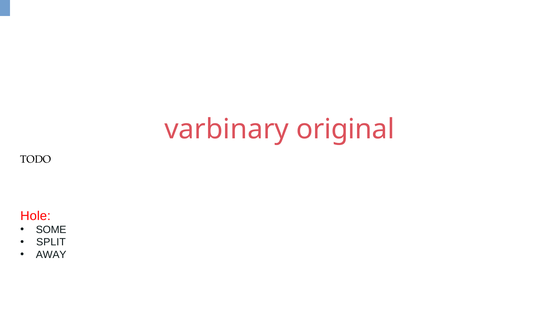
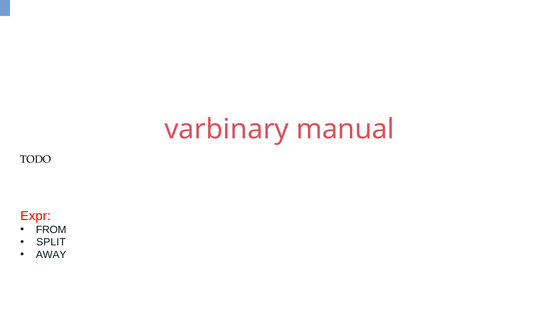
original: original -> manual (345, 129)
Hole: Hole -> Expr (35, 216)
SOME: SOME -> FROM (51, 230)
